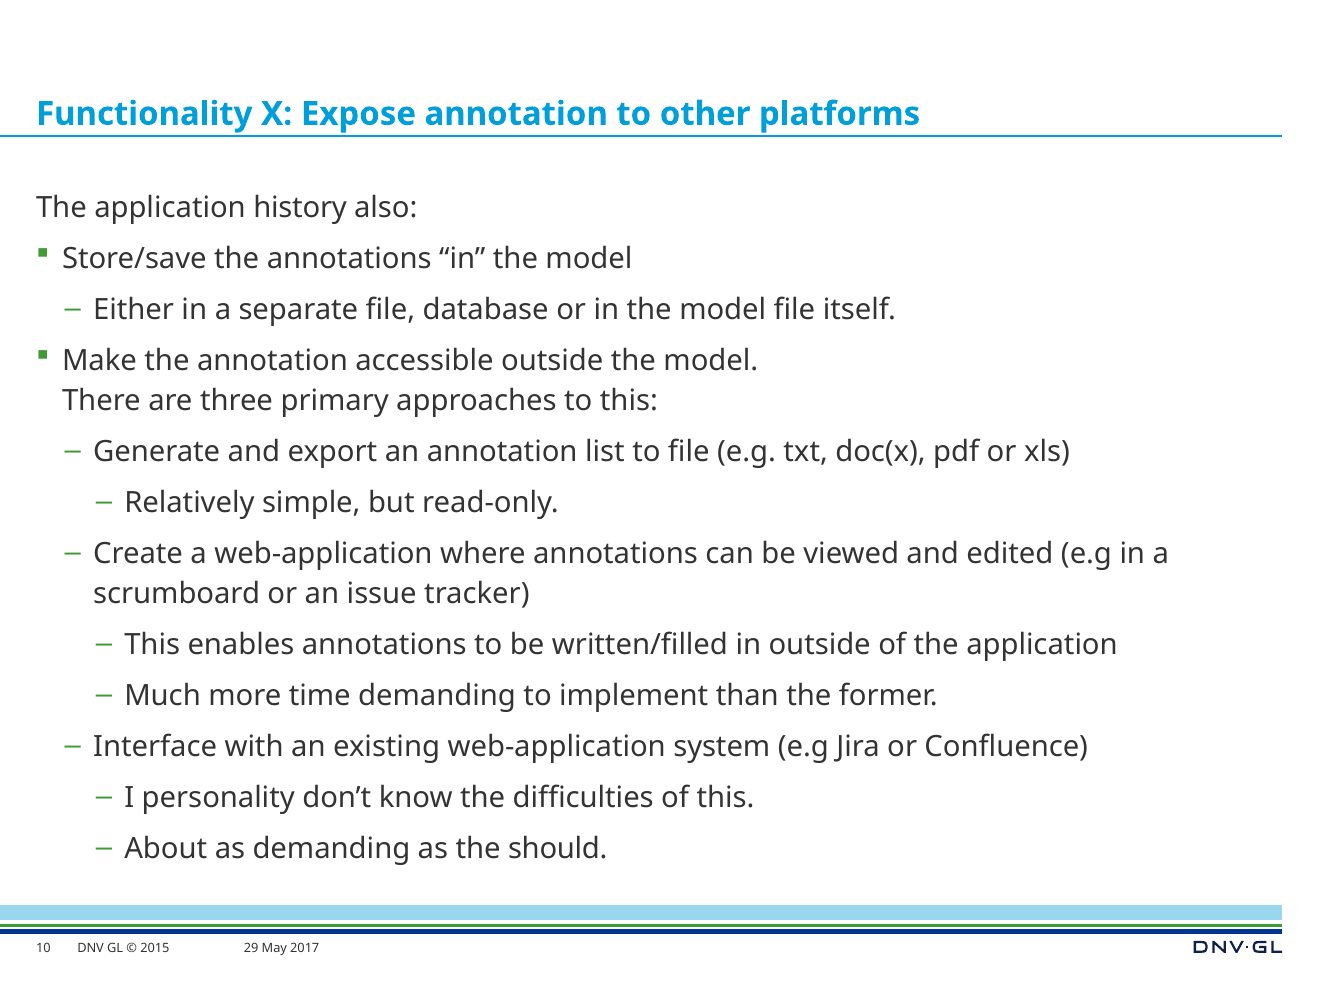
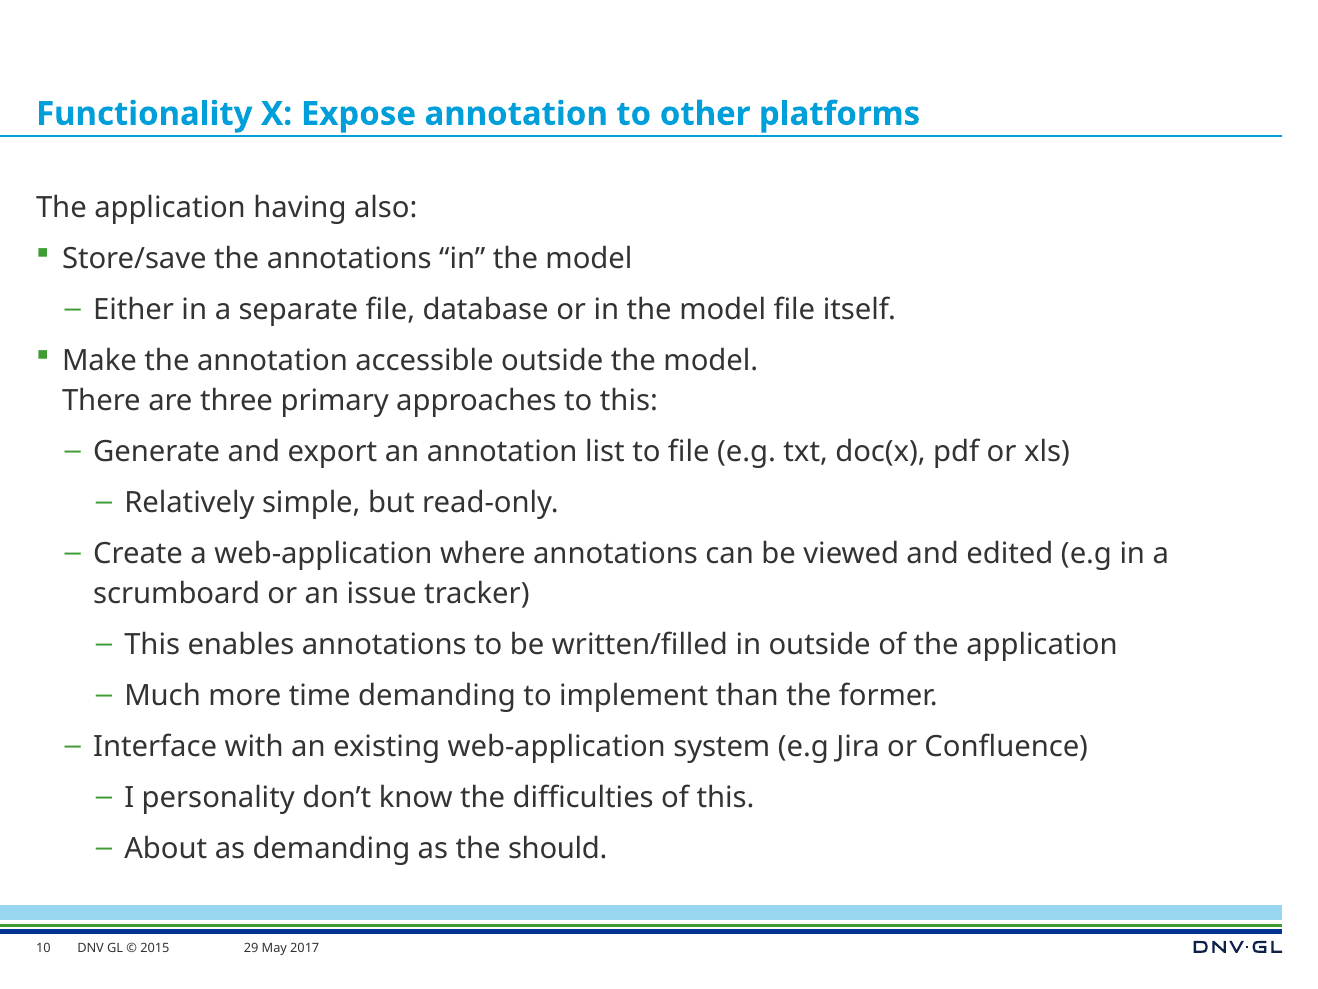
history: history -> having (300, 207)
